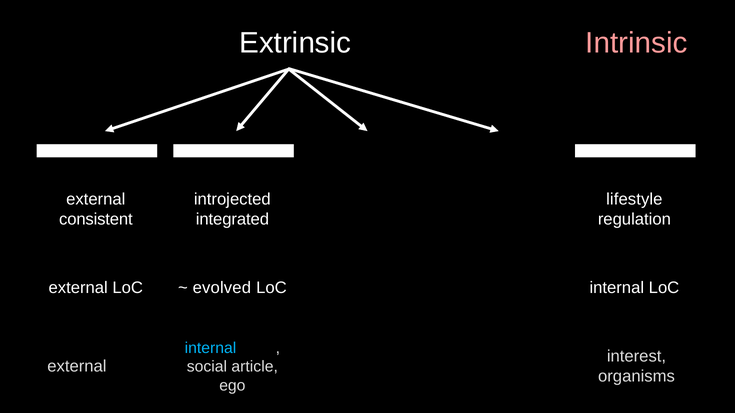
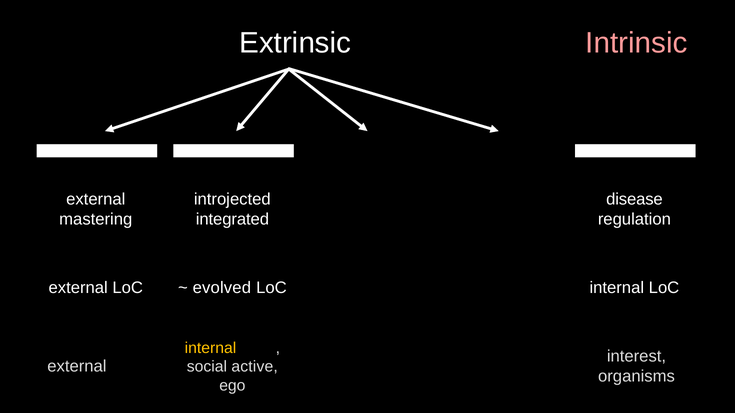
lifestyle: lifestyle -> disease (634, 199)
consistent: consistent -> mastering (96, 219)
internal colour: light blue -> yellow (211, 348)
article: article -> active (255, 367)
